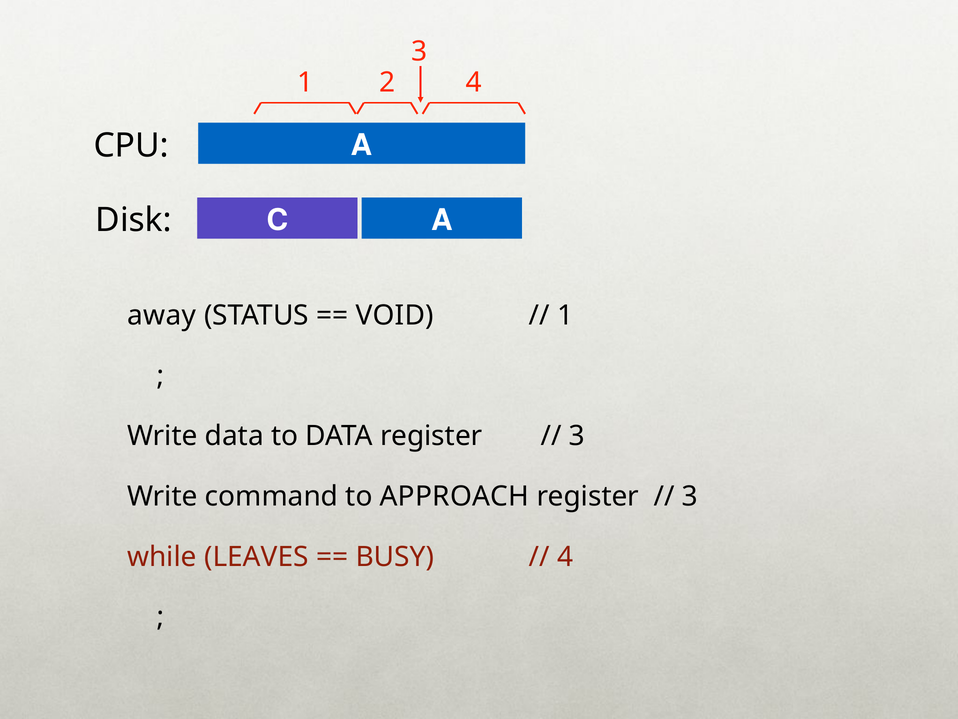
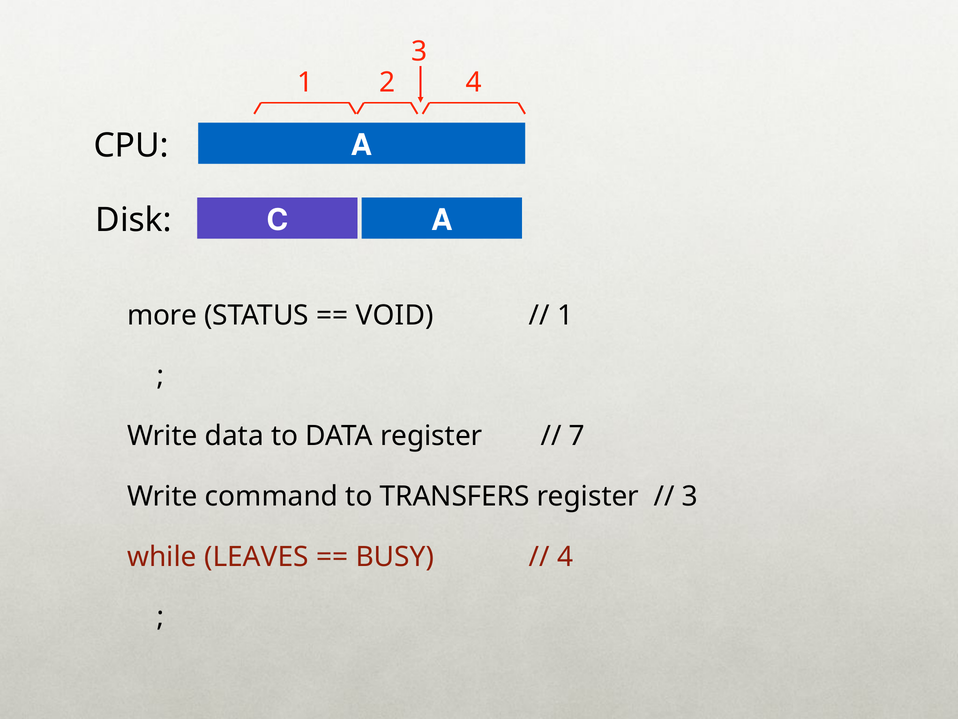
away: away -> more (162, 315)
3: 3 -> 7 (577, 436)
APPROACH: APPROACH -> TRANSFERS (455, 496)
